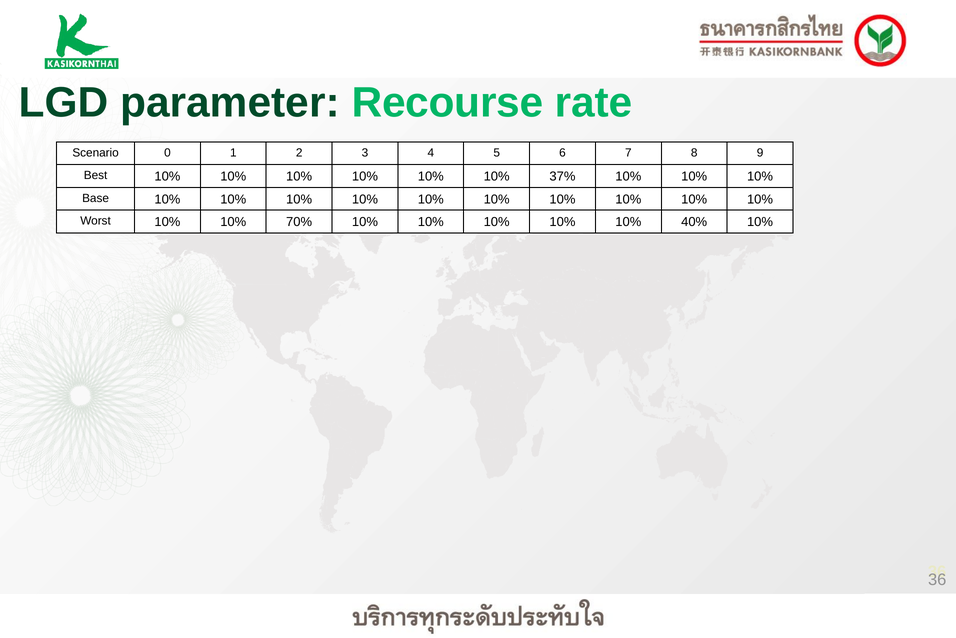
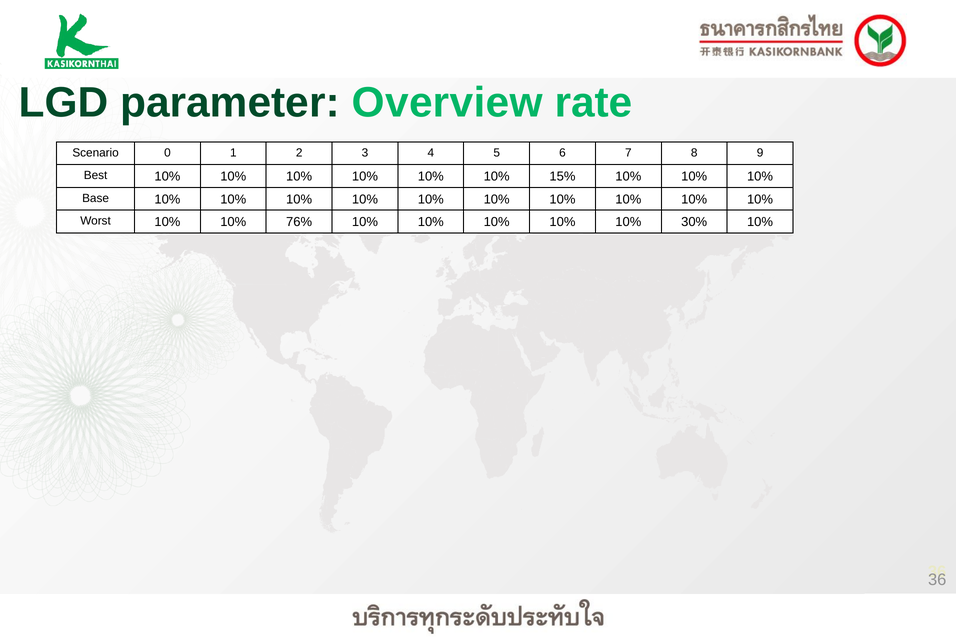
Recourse: Recourse -> Overview (447, 103)
37%: 37% -> 15% (562, 176)
70%: 70% -> 76% (299, 222)
40%: 40% -> 30% (694, 222)
